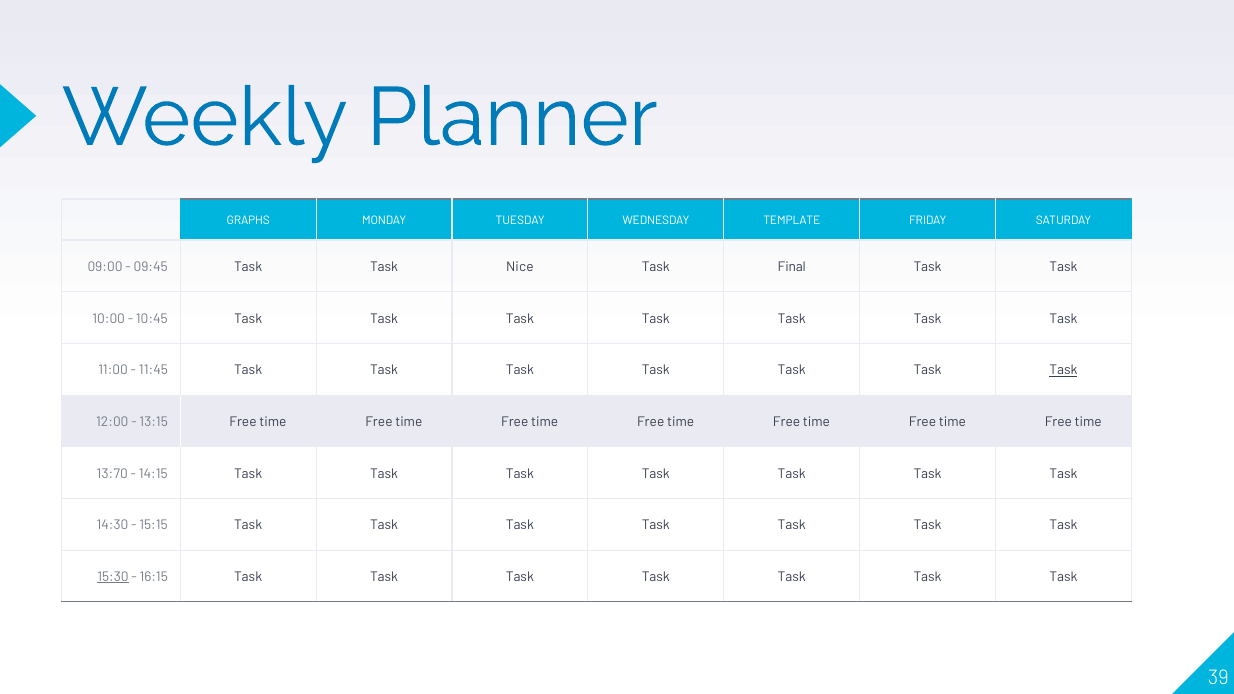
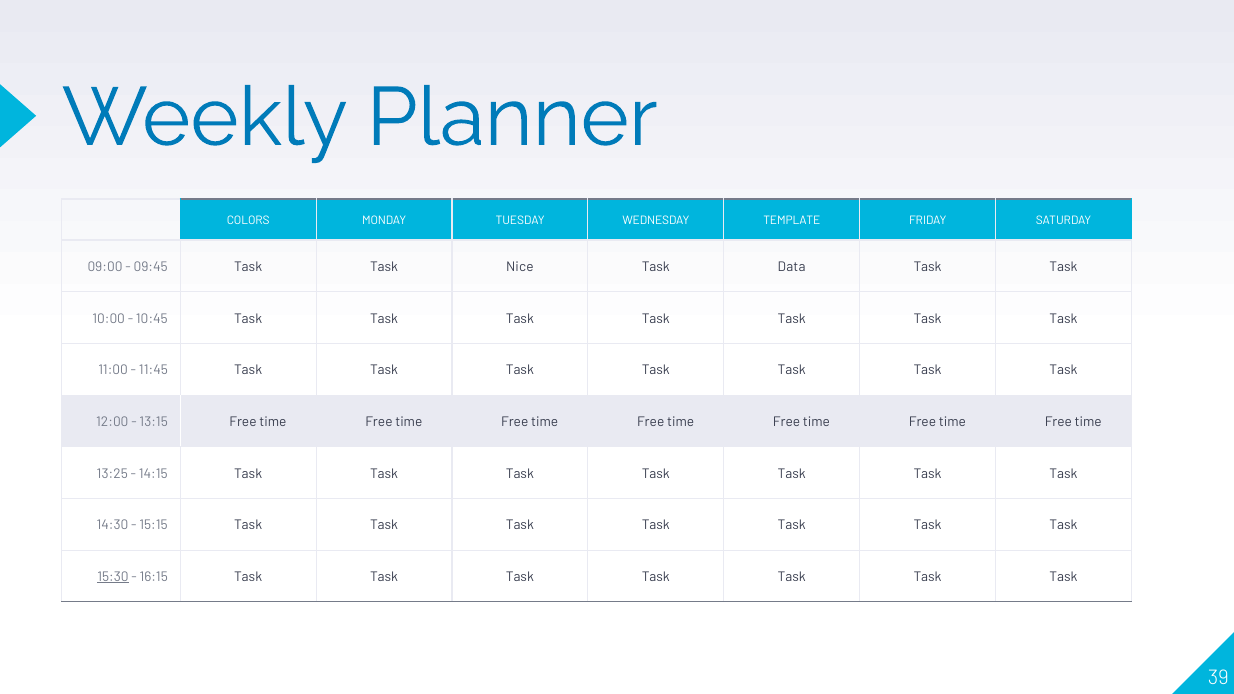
GRAPHS: GRAPHS -> COLORS (248, 220)
Final: Final -> Data (792, 267)
Task underline: present -> none (1063, 370)
13:70: 13:70 -> 13:25 (112, 474)
